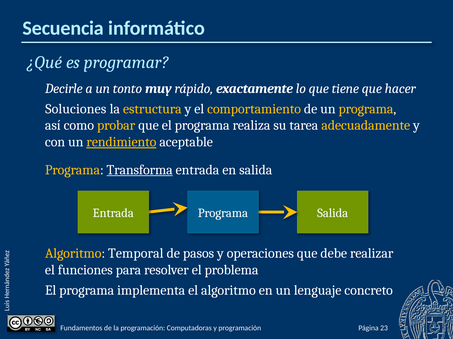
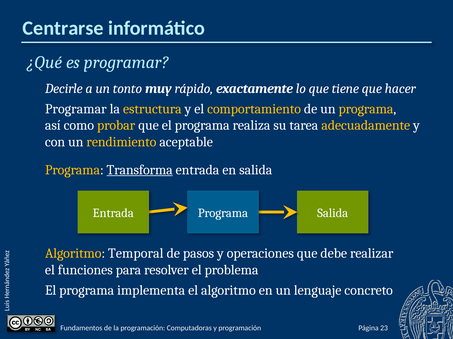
Secuencia: Secuencia -> Centrarse (63, 28)
Soluciones: Soluciones -> Programar (76, 109)
rendimiento underline: present -> none (121, 142)
